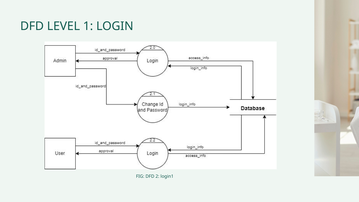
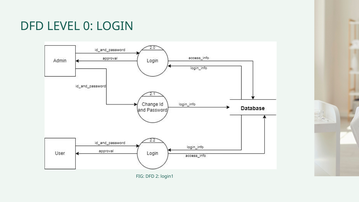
1: 1 -> 0 (88, 26)
